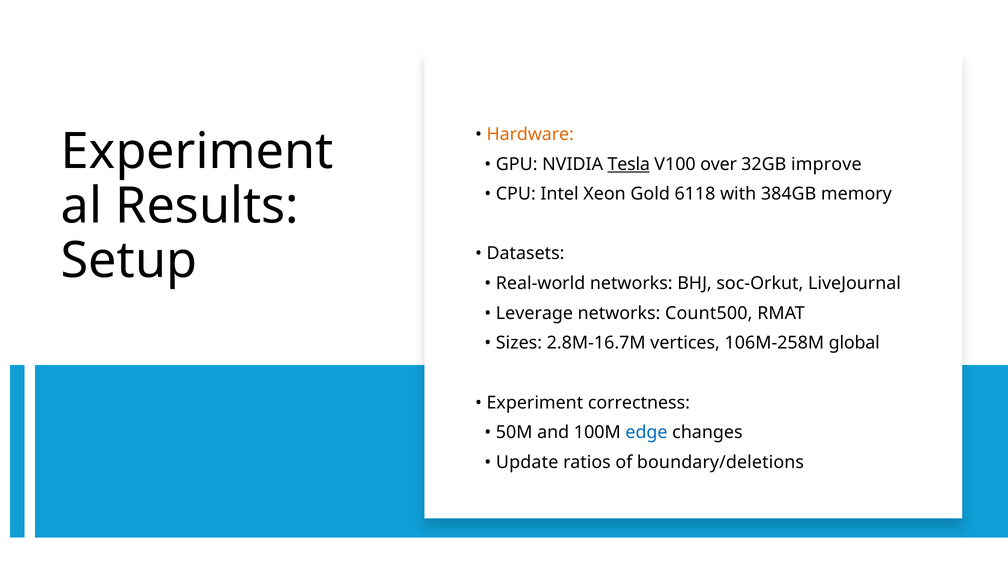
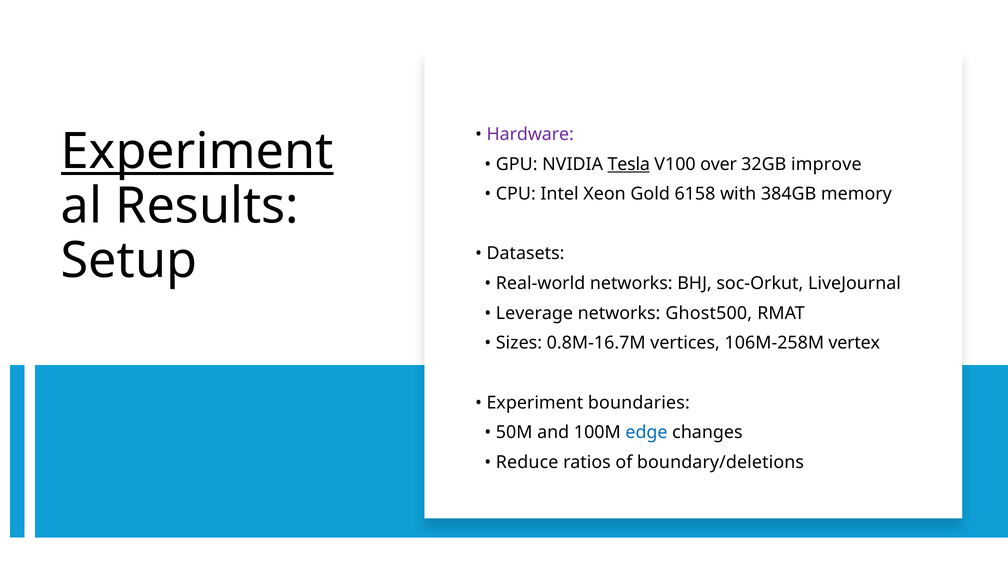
Hardware colour: orange -> purple (530, 134)
Experiment underline: none -> present (197, 152)
6118: 6118 -> 6158 (695, 194)
Count500: Count500 -> Ghost500 (709, 313)
2.8M-16.7M: 2.8M-16.7M -> 0.8M-16.7M (596, 343)
global: global -> vertex (854, 343)
correctness: correctness -> boundaries (639, 403)
Update: Update -> Reduce (527, 462)
